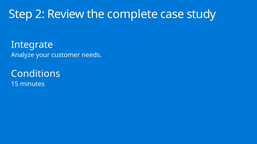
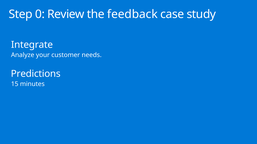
2: 2 -> 0 (40, 14)
complete: complete -> feedback (132, 14)
Conditions: Conditions -> Predictions (36, 74)
